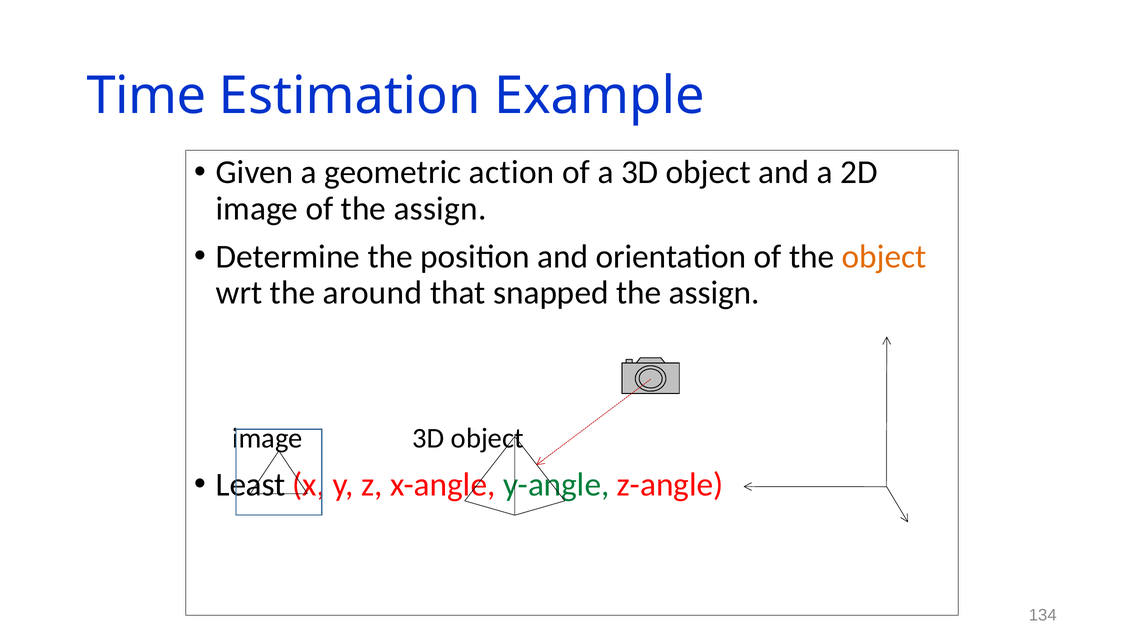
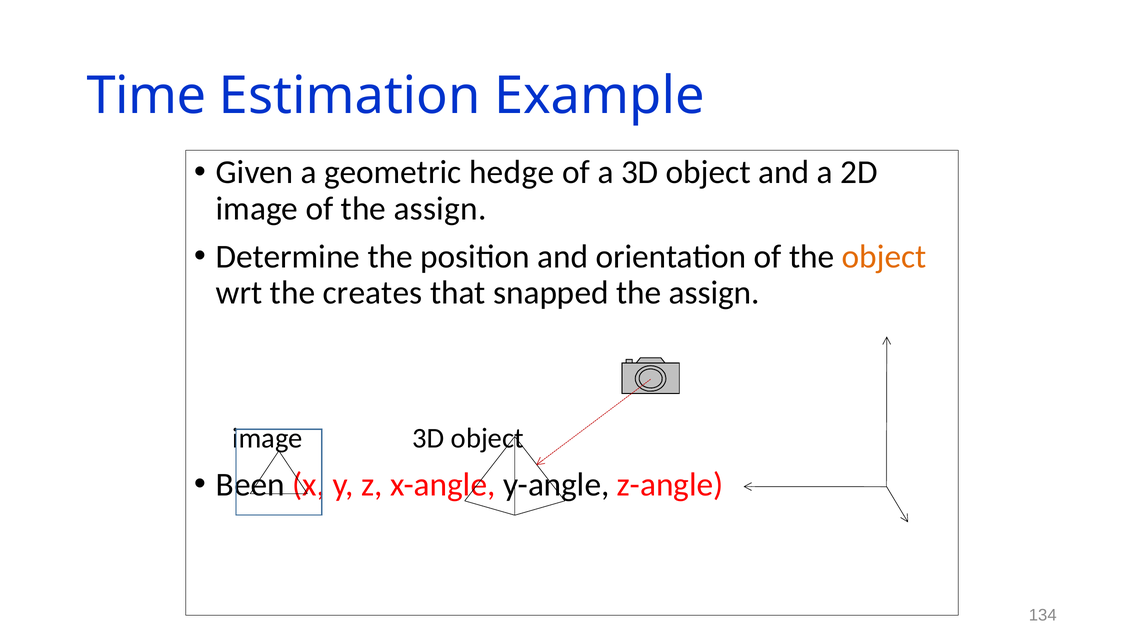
action: action -> hedge (512, 172)
around: around -> creates (373, 292)
Least: Least -> Been (250, 484)
y-angle colour: green -> black (556, 484)
